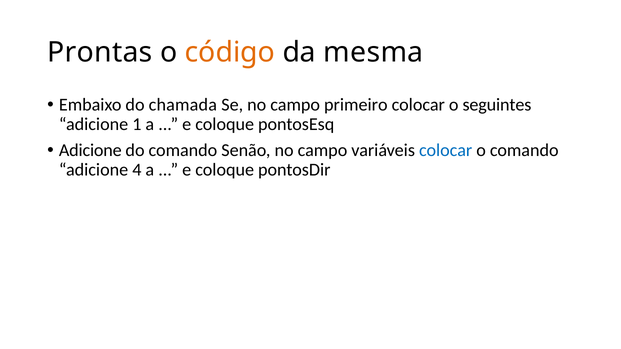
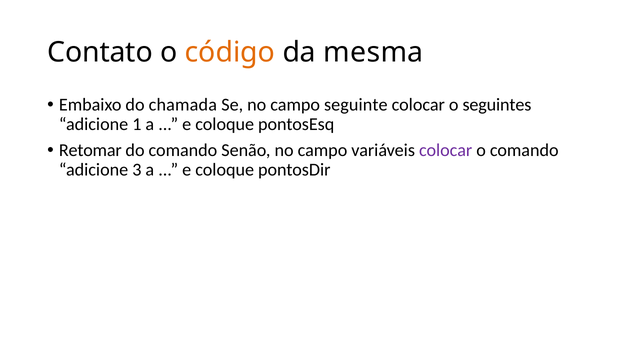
Prontas: Prontas -> Contato (100, 52)
primeiro: primeiro -> seguinte (356, 105)
Adicione: Adicione -> Retomar (90, 151)
colocar colour: blue -> purple (446, 151)
4: 4 -> 3 (137, 170)
